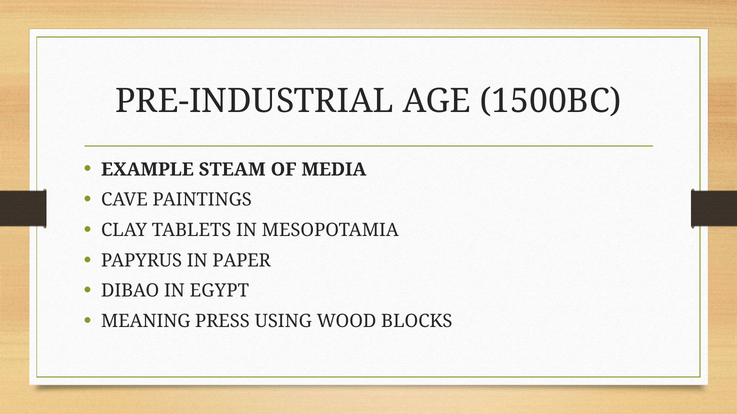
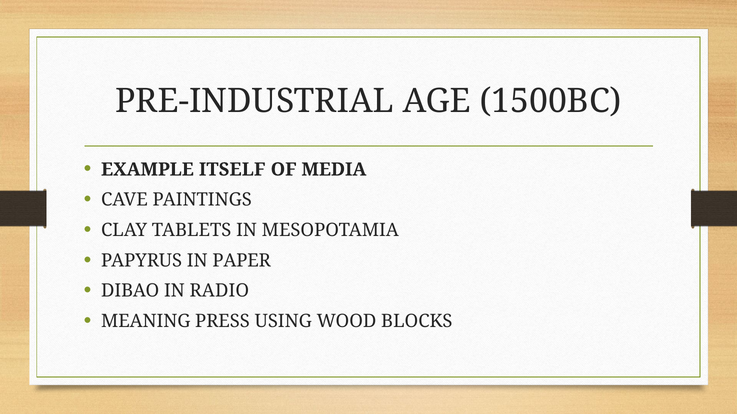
STEAM: STEAM -> ITSELF (232, 170)
EGYPT: EGYPT -> RADIO (219, 291)
